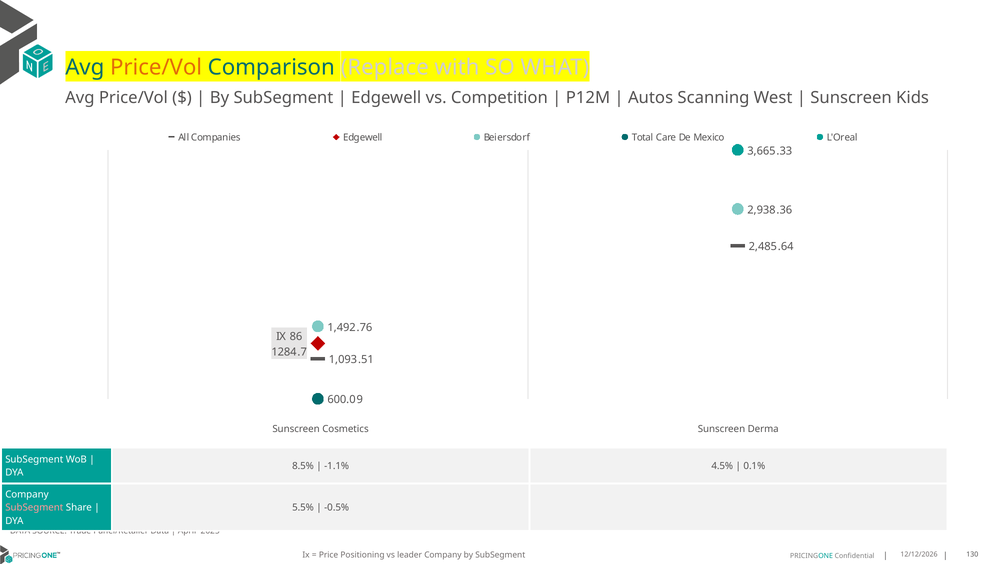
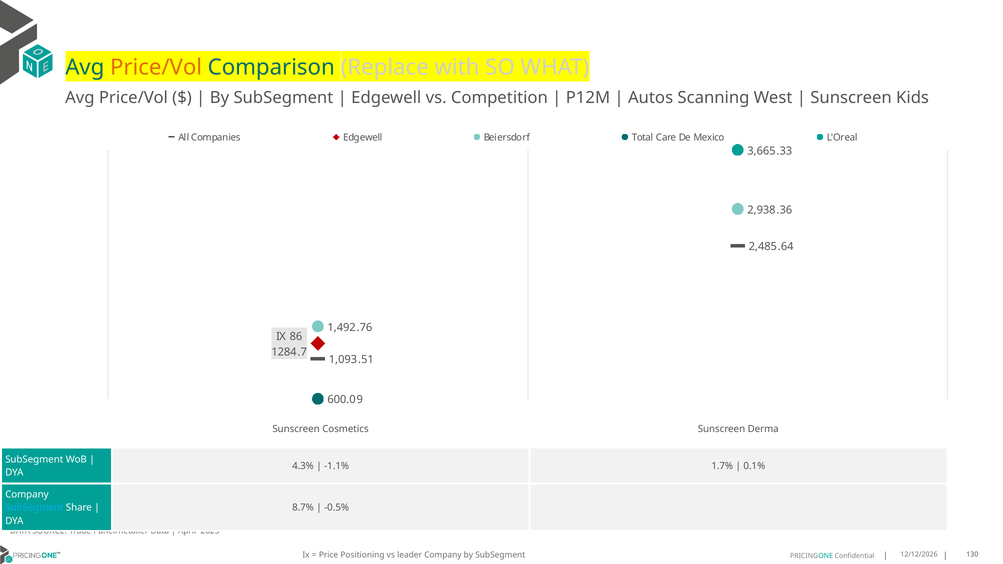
8.5%: 8.5% -> 4.3% (303, 466)
4.5%: 4.5% -> 1.7% (722, 466)
SubSegment colour: pink -> light blue (34, 508)
5.5%: 5.5% -> 8.7% (303, 508)
